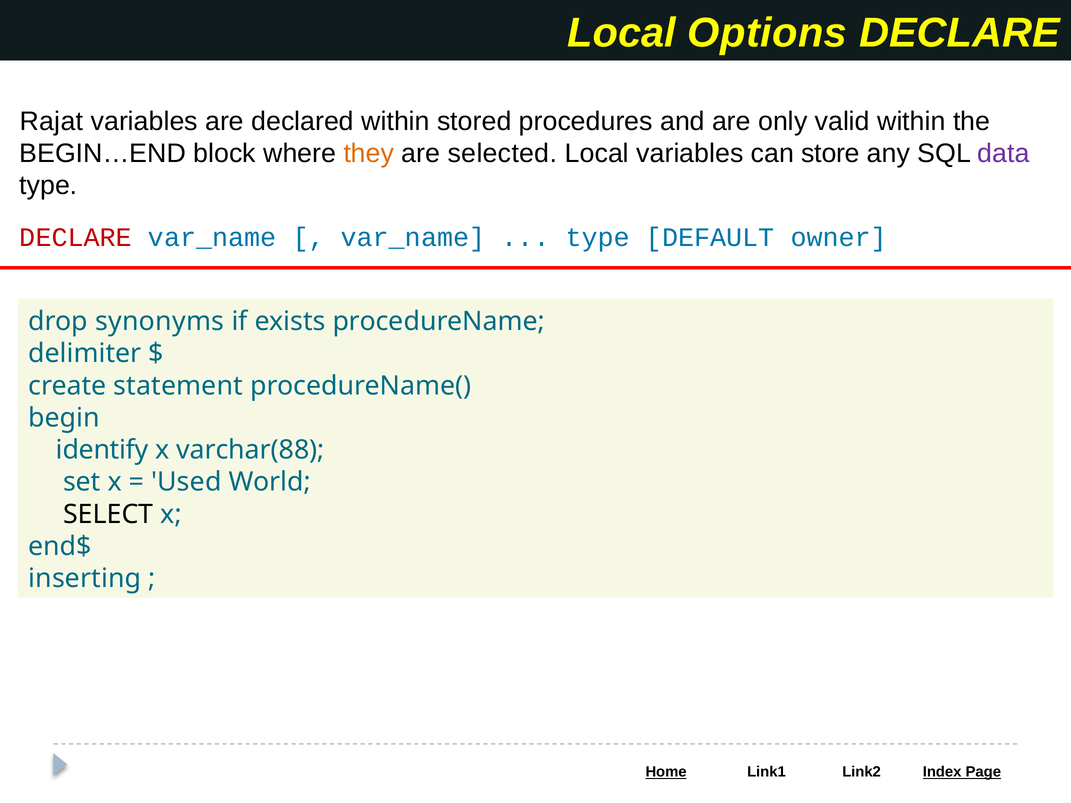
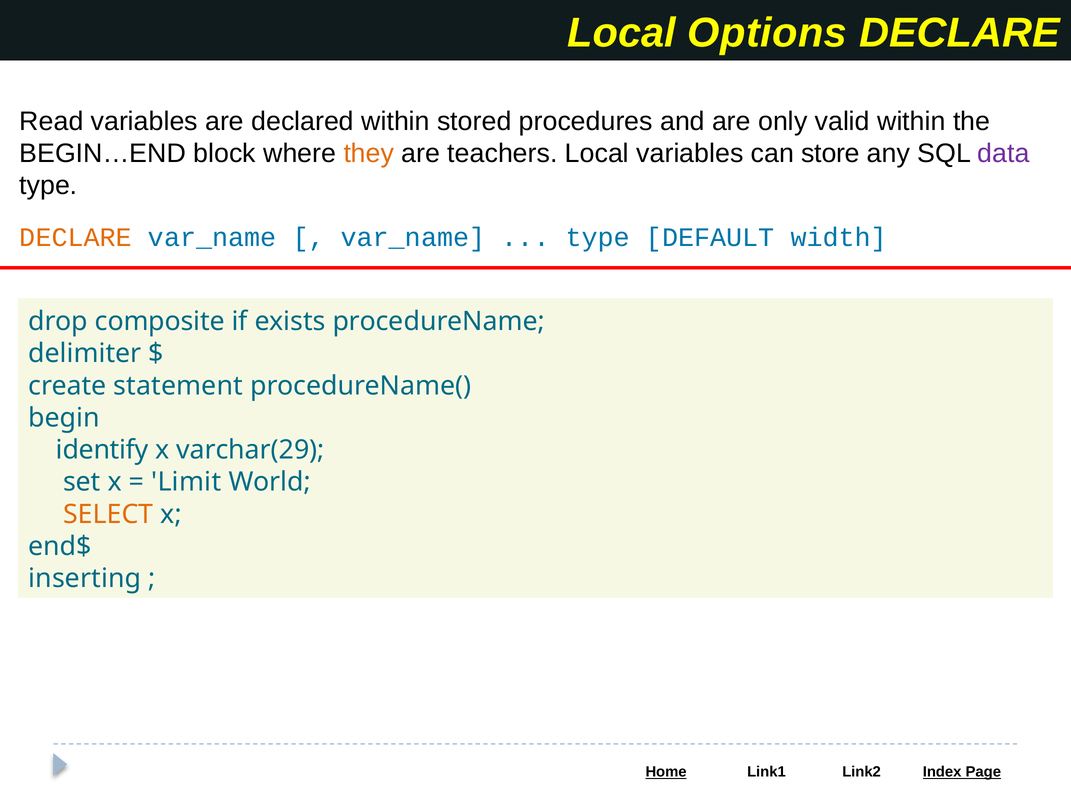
Rajat: Rajat -> Read (51, 121)
selected: selected -> teachers (503, 153)
DECLARE colour: red -> orange (76, 237)
owner: owner -> width (839, 237)
synonyms: synonyms -> composite (160, 322)
varchar(88: varchar(88 -> varchar(29 (250, 450)
Used: Used -> Limit (186, 482)
SELECT colour: black -> orange (108, 514)
